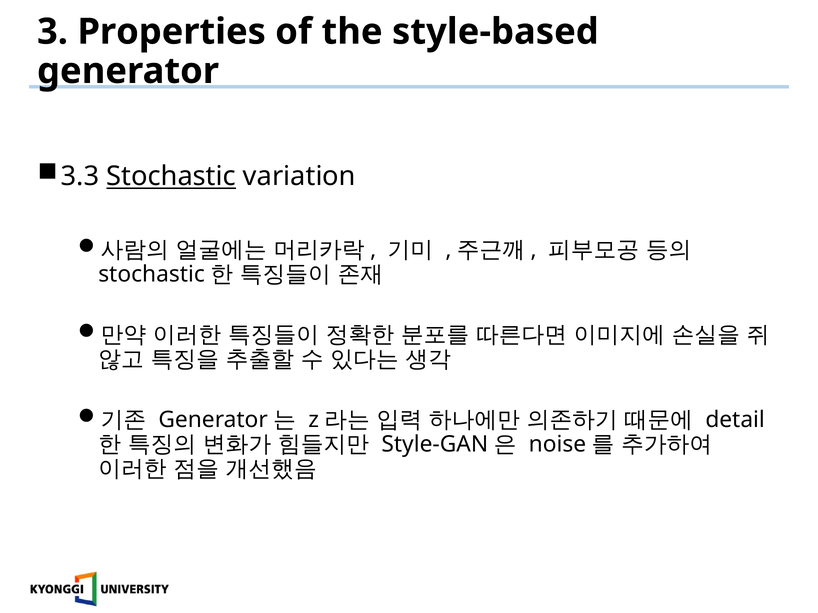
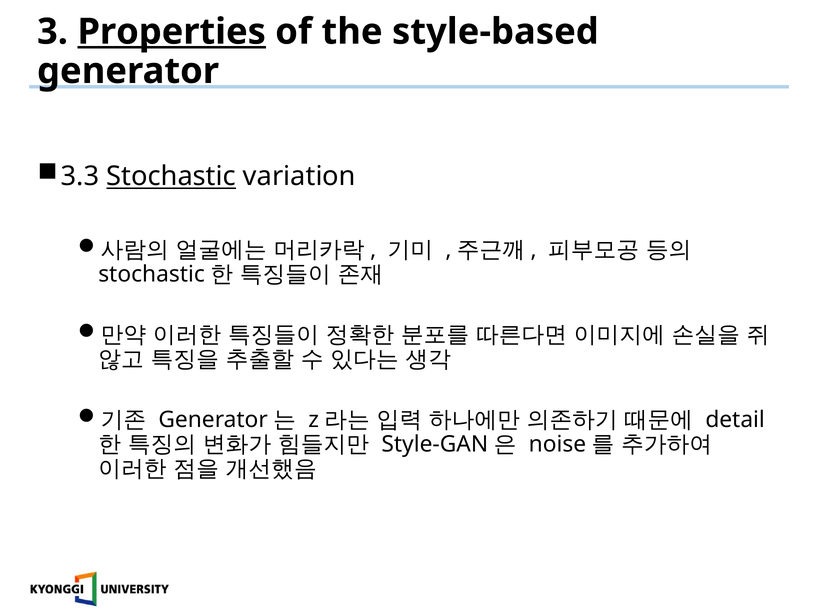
Properties underline: none -> present (172, 32)
